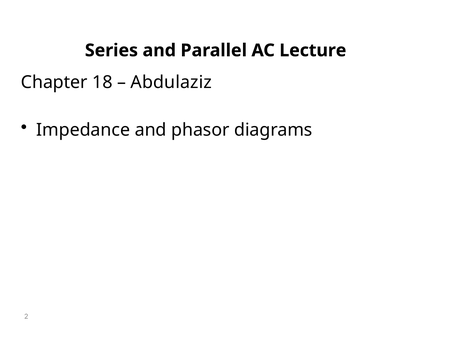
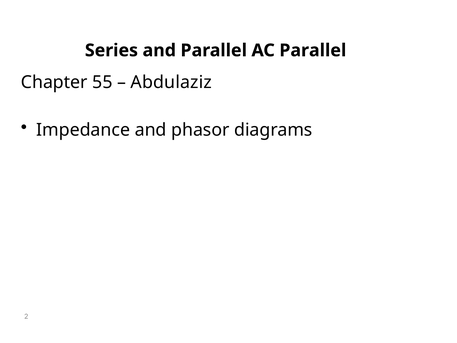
AC Lecture: Lecture -> Parallel (313, 50)
18: 18 -> 55 (102, 82)
